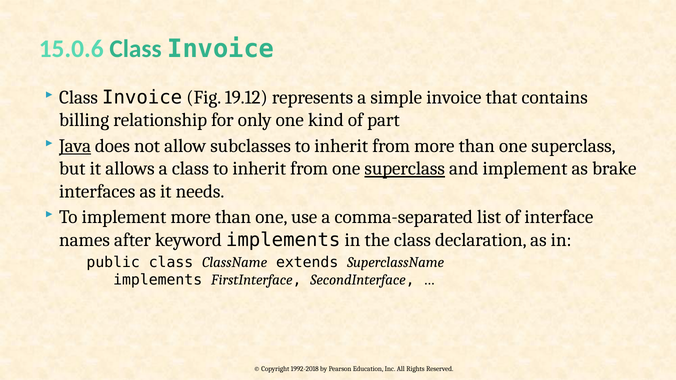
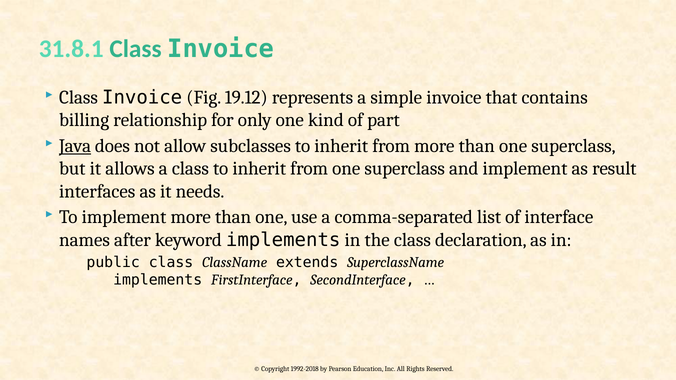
15.0.6: 15.0.6 -> 31.8.1 (71, 49)
superclass underline: present -> none (405, 169)
brake: brake -> result (614, 169)
